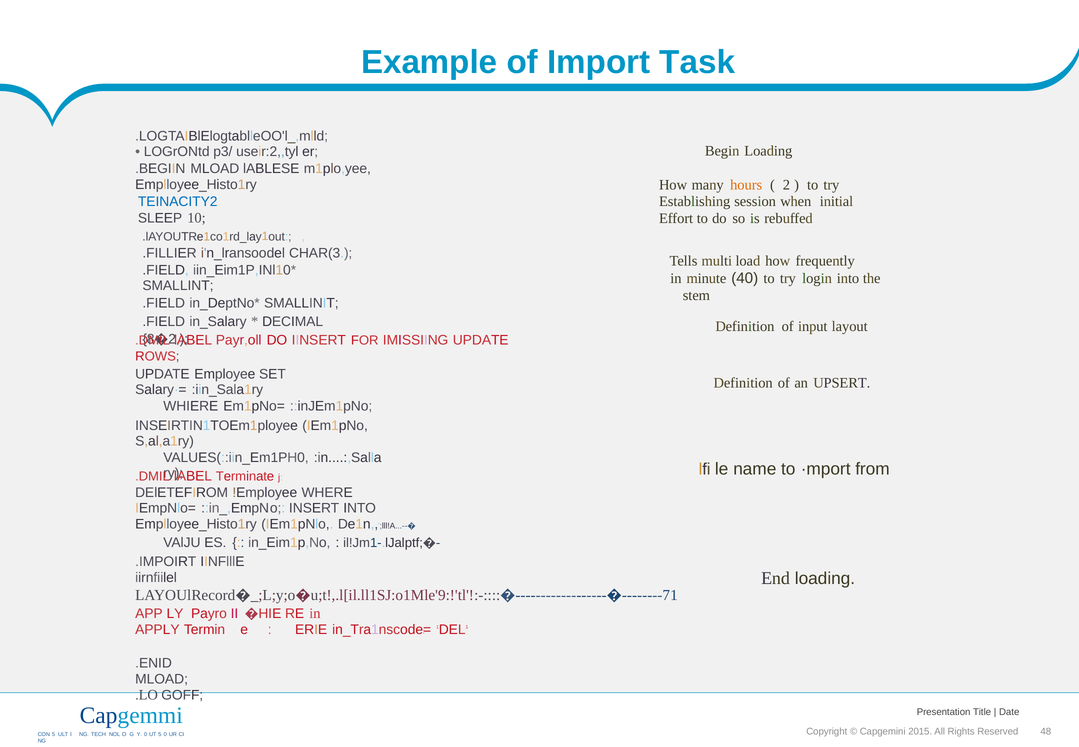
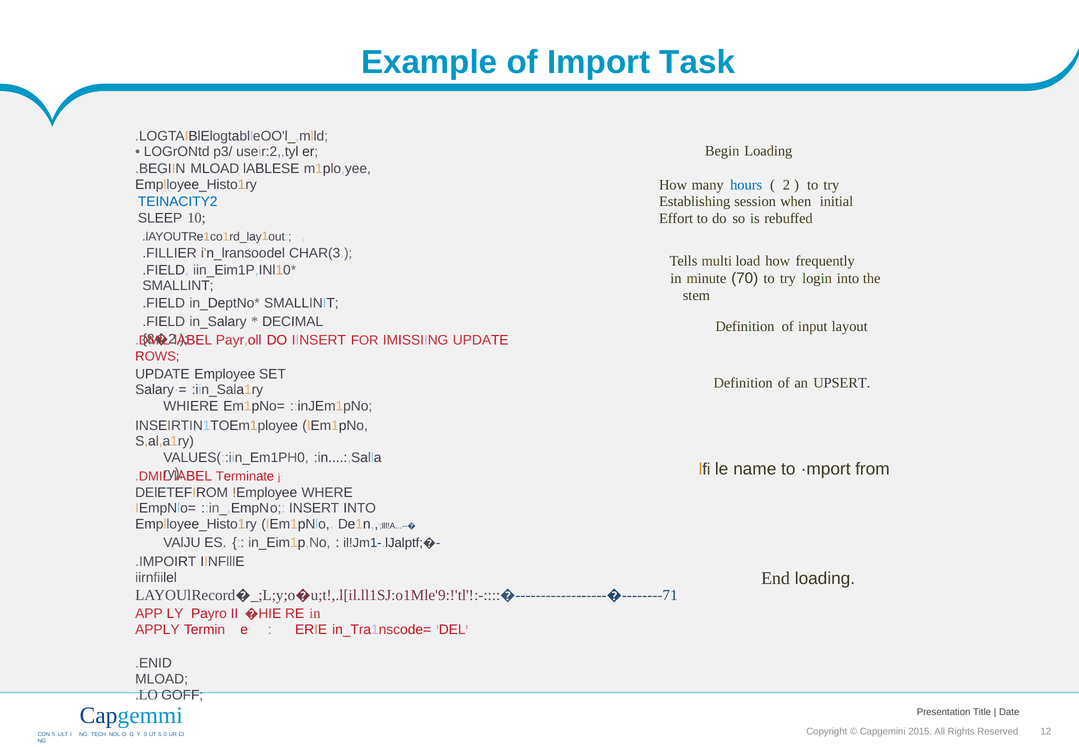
hours colour: orange -> blue (746, 185)
40: 40 -> 70 (745, 278)
48: 48 -> 12 (1046, 732)
